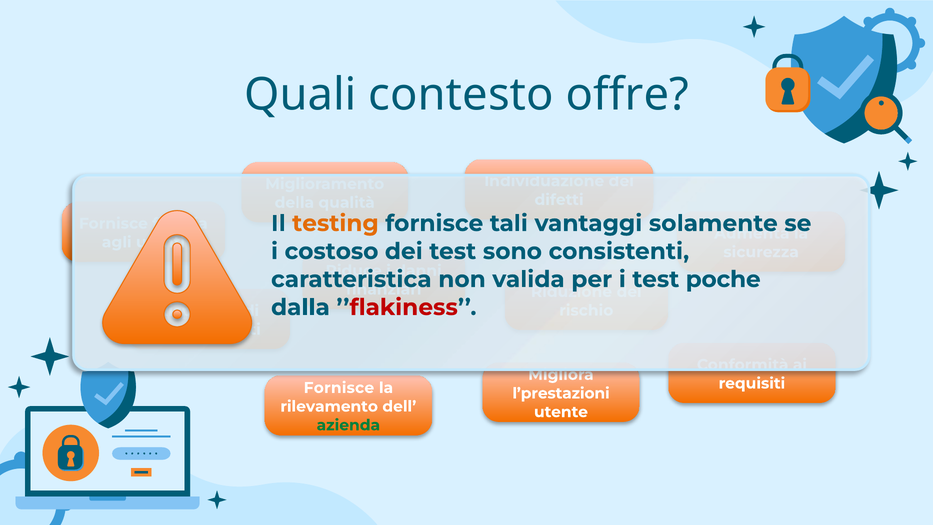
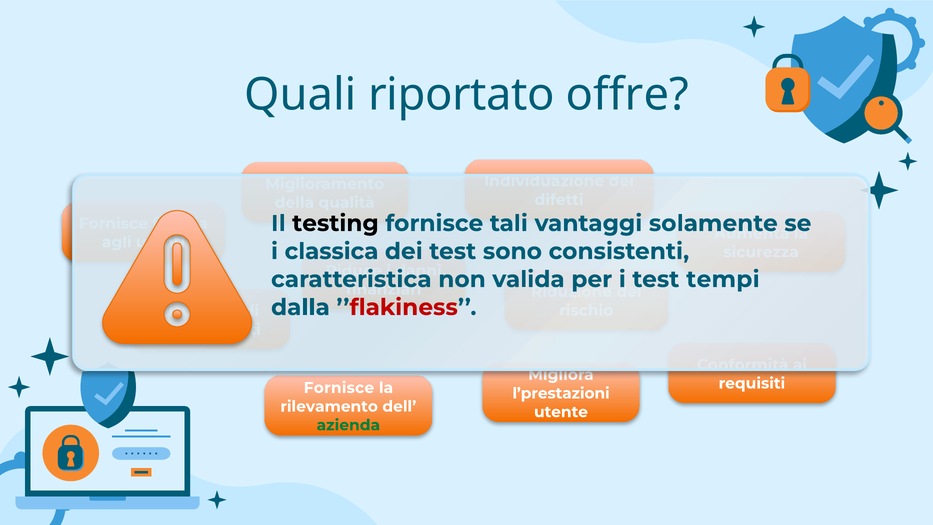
contesto: contesto -> riportato (461, 95)
testing colour: orange -> black (335, 223)
costoso: costoso -> classica (332, 251)
test poche: poche -> tempi (723, 279)
